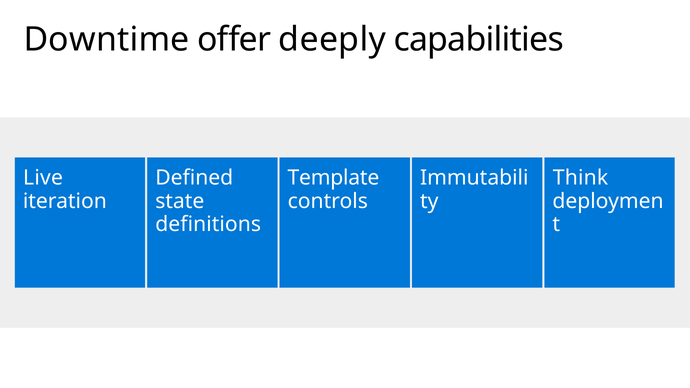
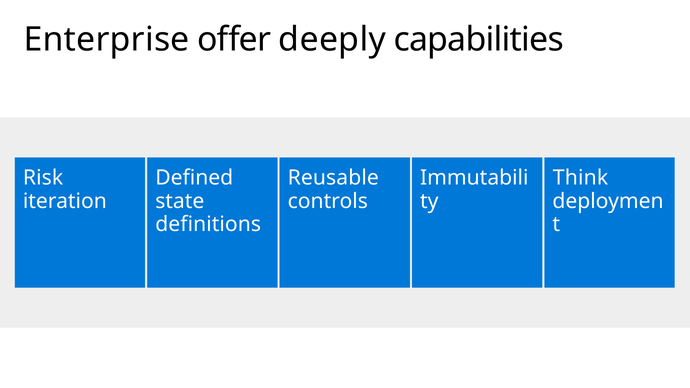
Downtime: Downtime -> Enterprise (107, 40)
Live: Live -> Risk (43, 178)
Template: Template -> Reusable (333, 178)
